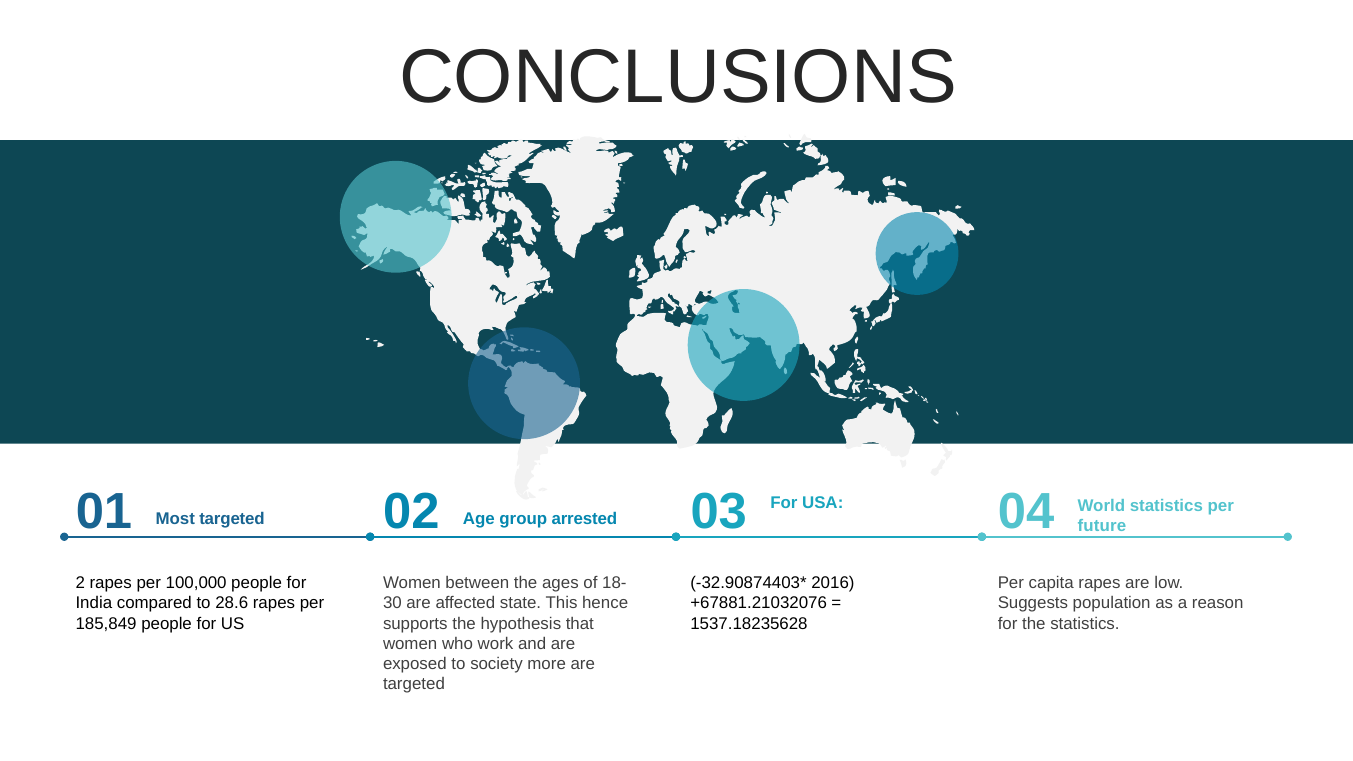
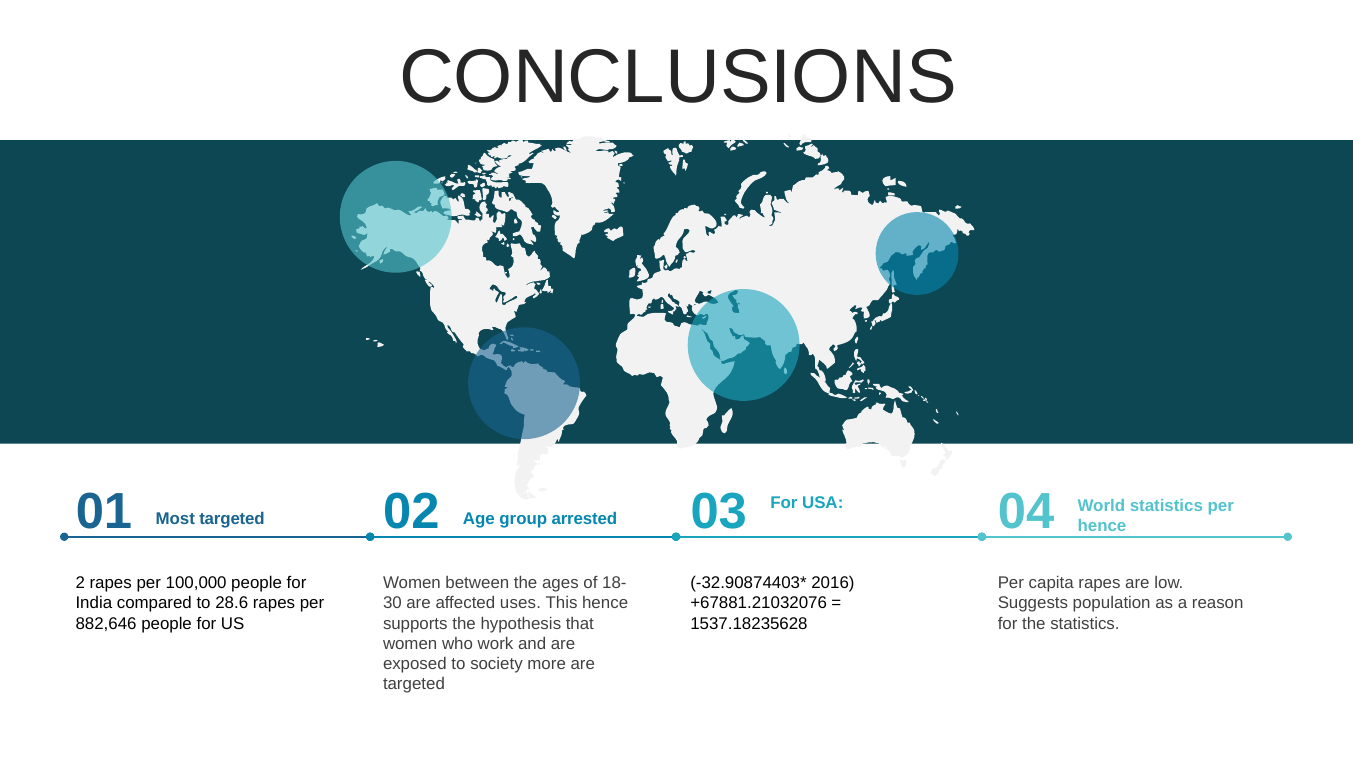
future: future -> hence (1102, 526)
state: state -> uses (520, 603)
185,849: 185,849 -> 882,646 (106, 623)
